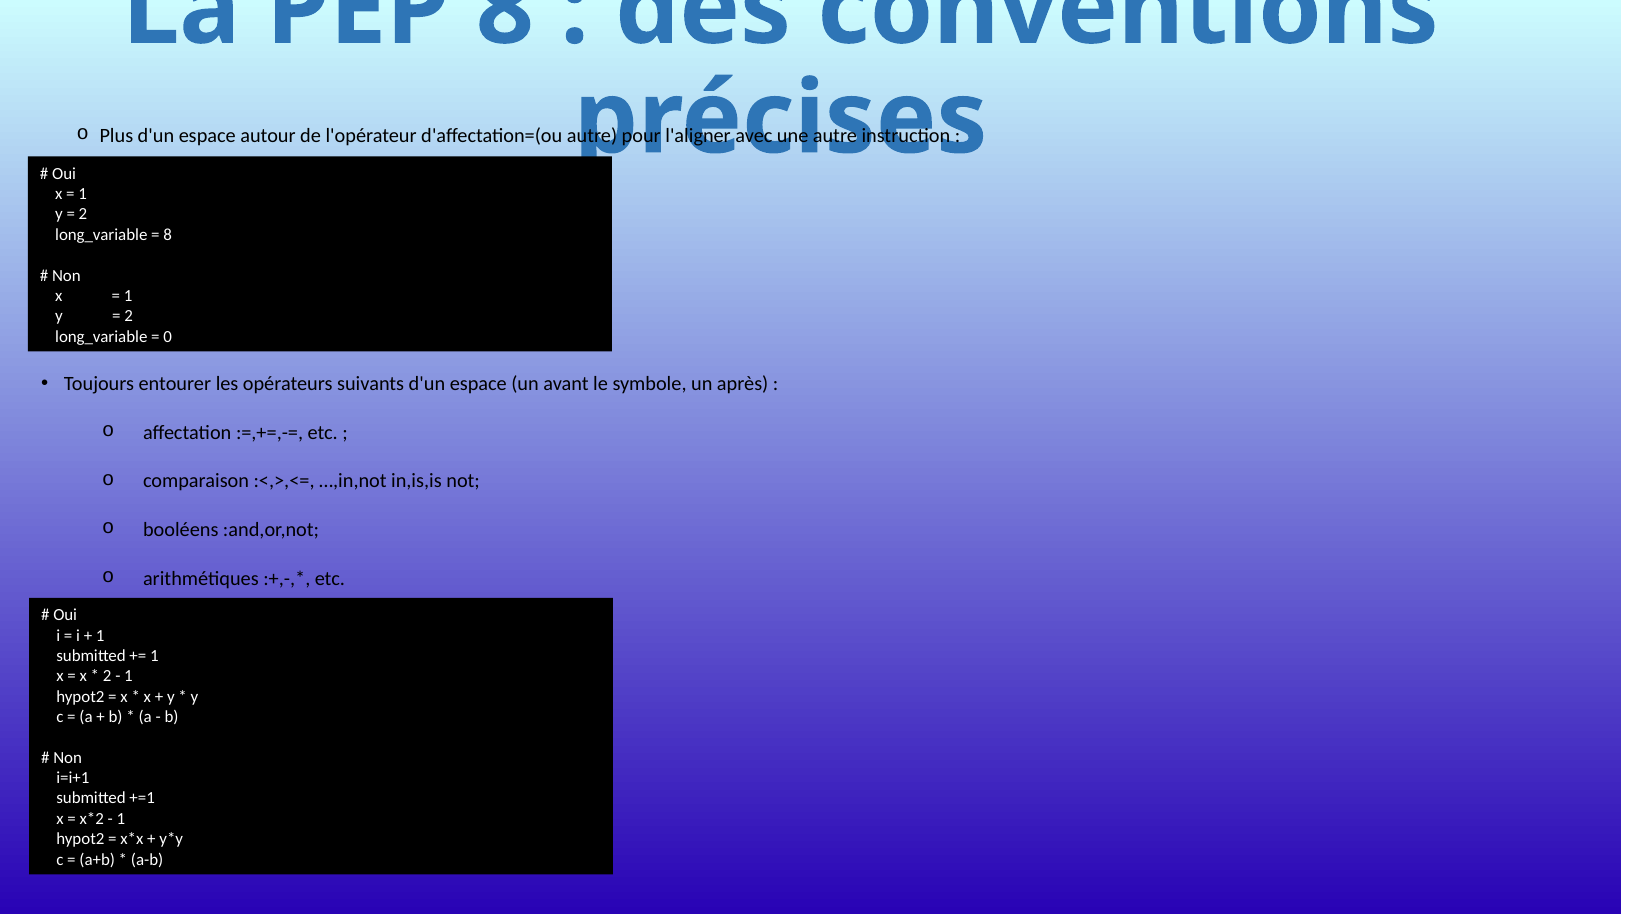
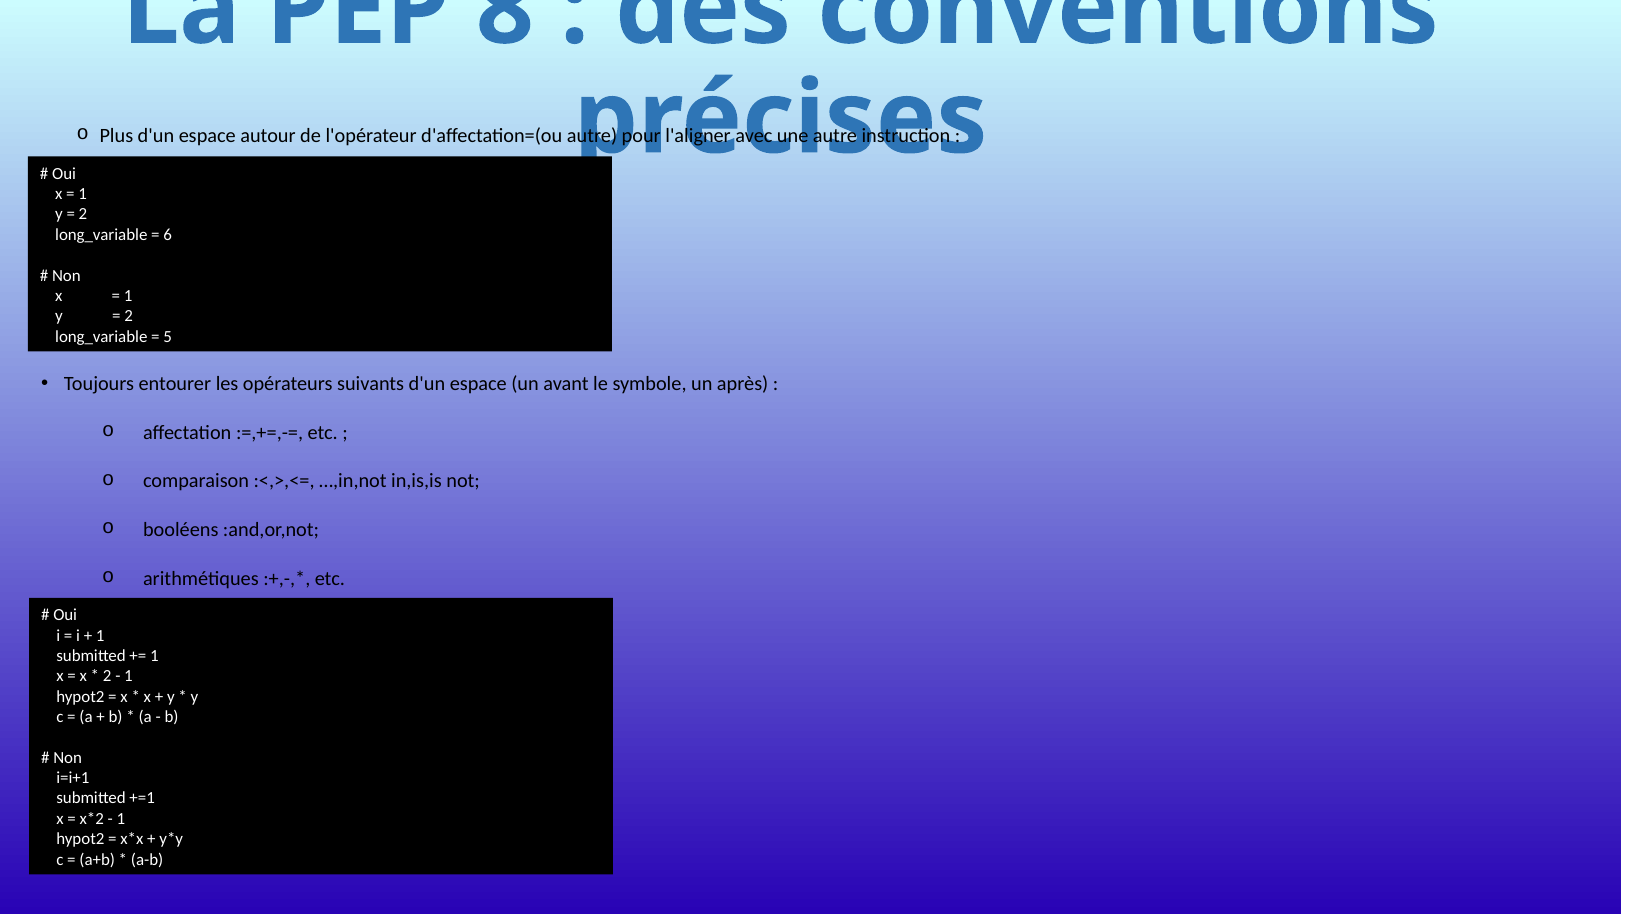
8: 8 -> 6 (168, 235)
0: 0 -> 5 (168, 336)
